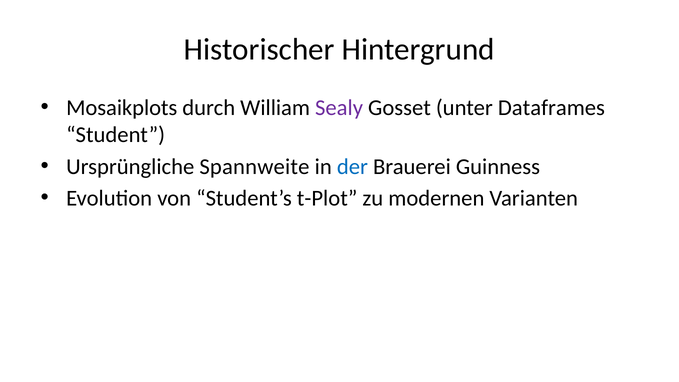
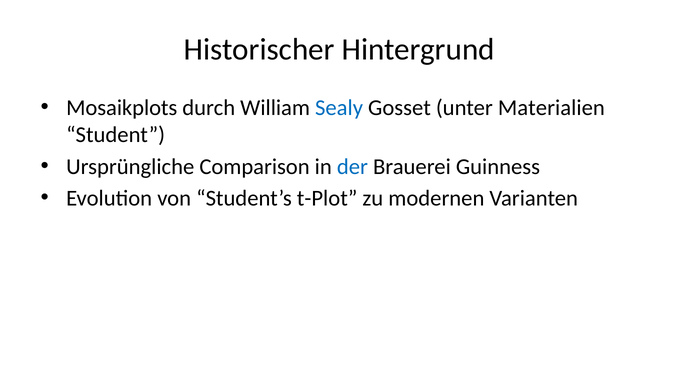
Sealy colour: purple -> blue (339, 108)
Dataframes: Dataframes -> Materialien (551, 108)
Spannweite: Spannweite -> Comparison (255, 167)
